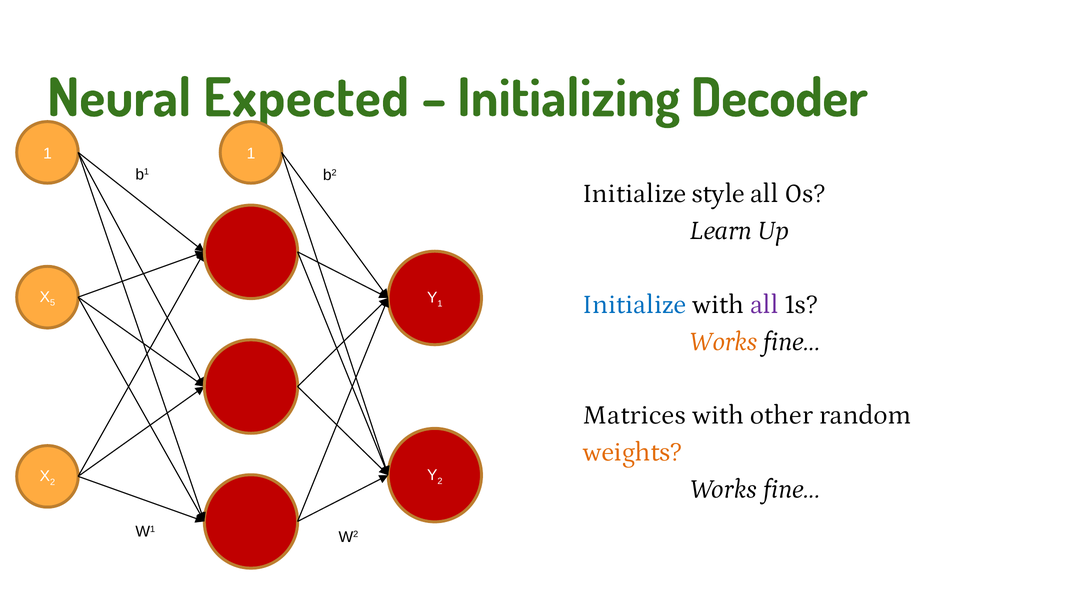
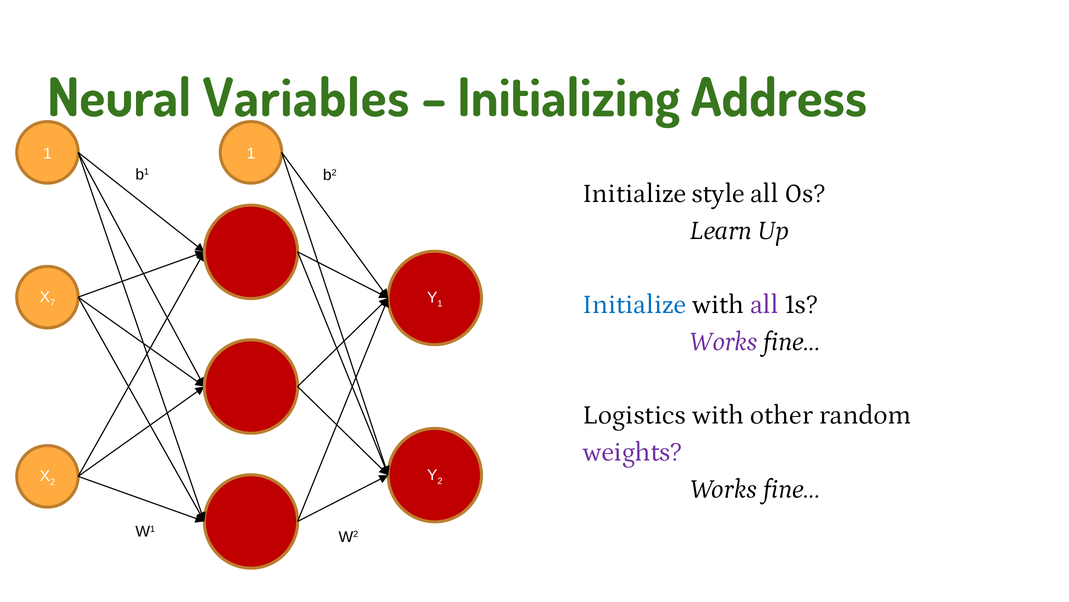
Expected: Expected -> Variables (306, 99)
Decoder: Decoder -> Address (779, 99)
5: 5 -> 7 (53, 303)
Works colour: orange -> purple (724, 341)
Matrices: Matrices -> Logistics (634, 415)
weights colour: orange -> purple (632, 452)
